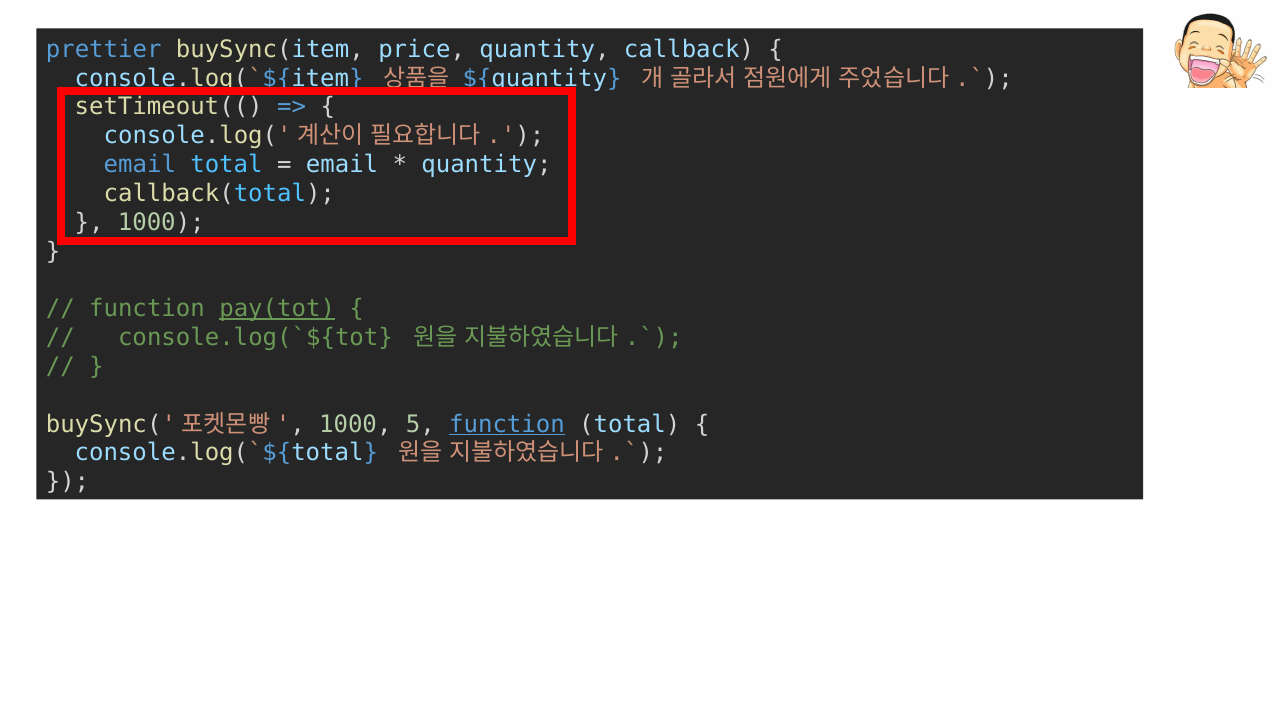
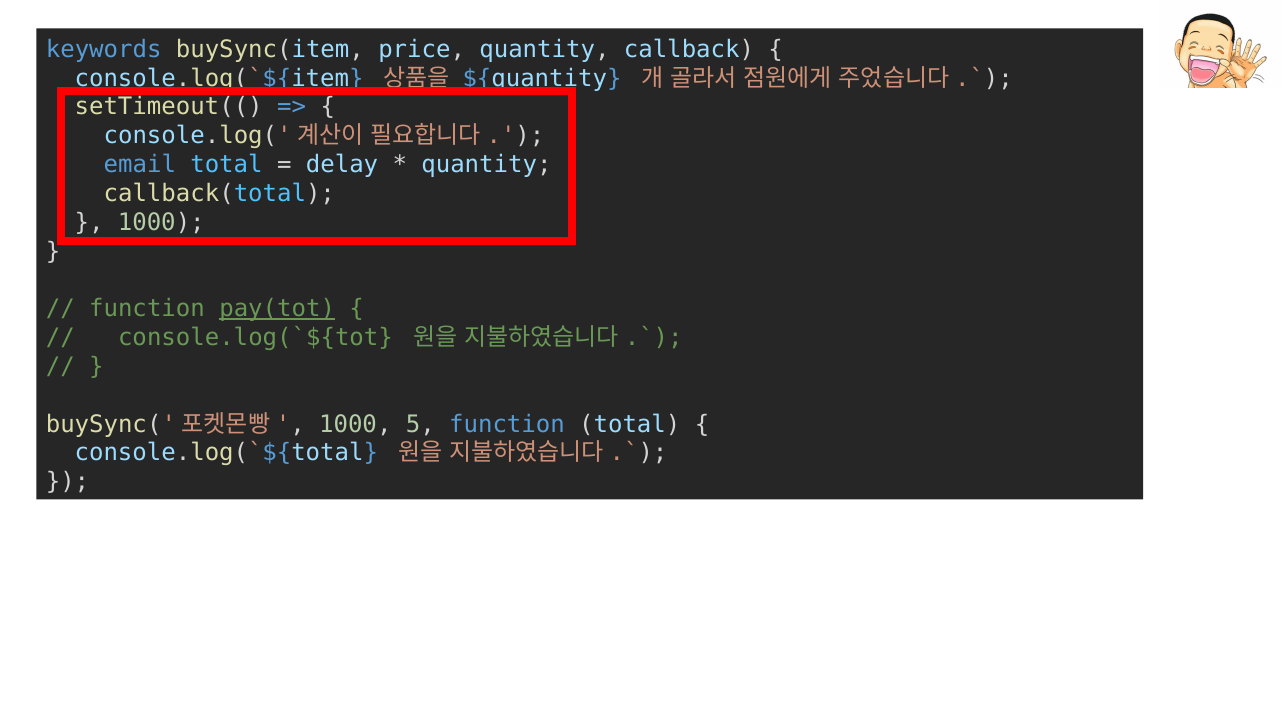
prettier: prettier -> keywords (104, 49)
email: email -> delay (342, 165)
function underline: present -> none (507, 424)
